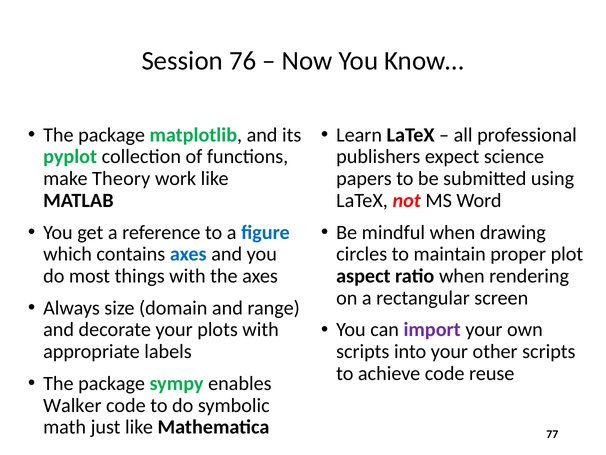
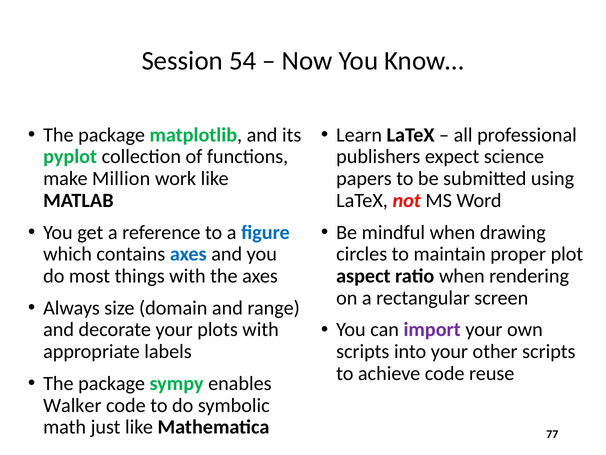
76: 76 -> 54 (243, 61)
Theory: Theory -> Million (121, 178)
